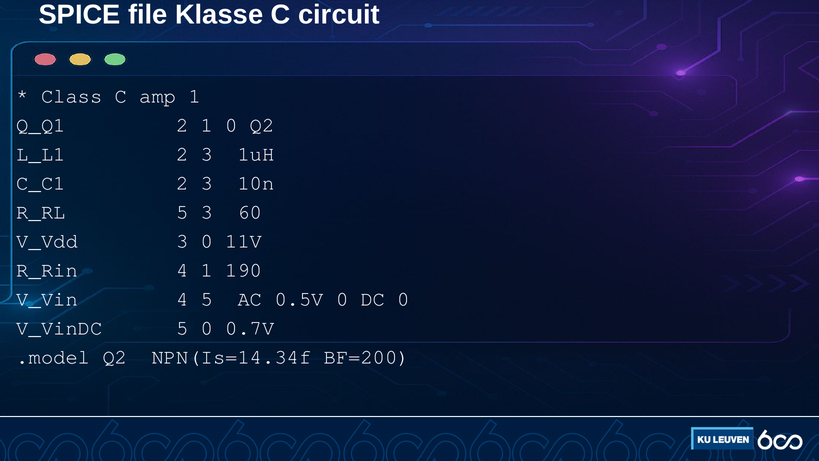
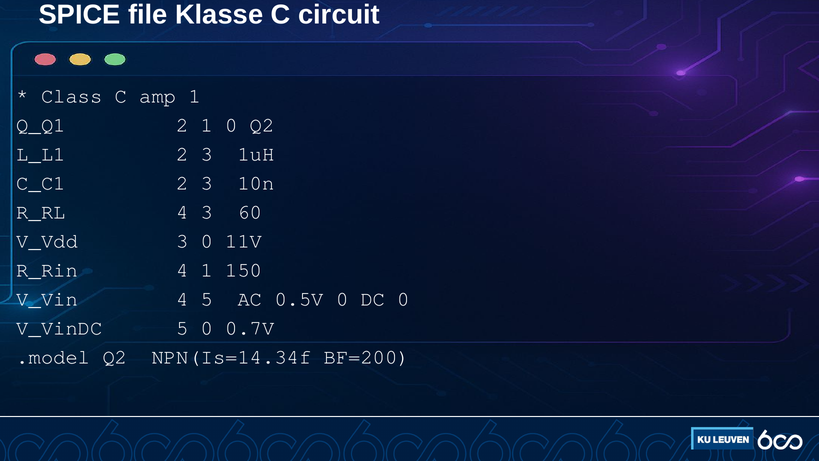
R_RL 5: 5 -> 4 (182, 212)
190: 190 -> 150 (244, 270)
